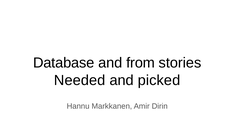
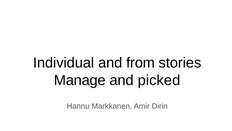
Database: Database -> Individual (64, 63)
Needed: Needed -> Manage (80, 80)
